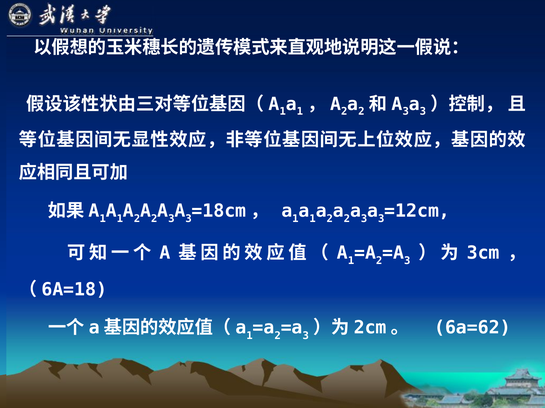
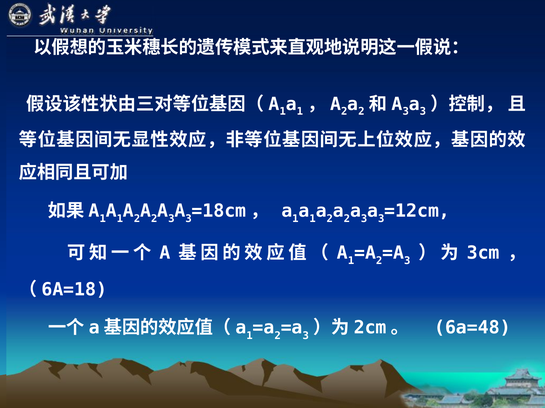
6a=62: 6a=62 -> 6a=48 (472, 328)
